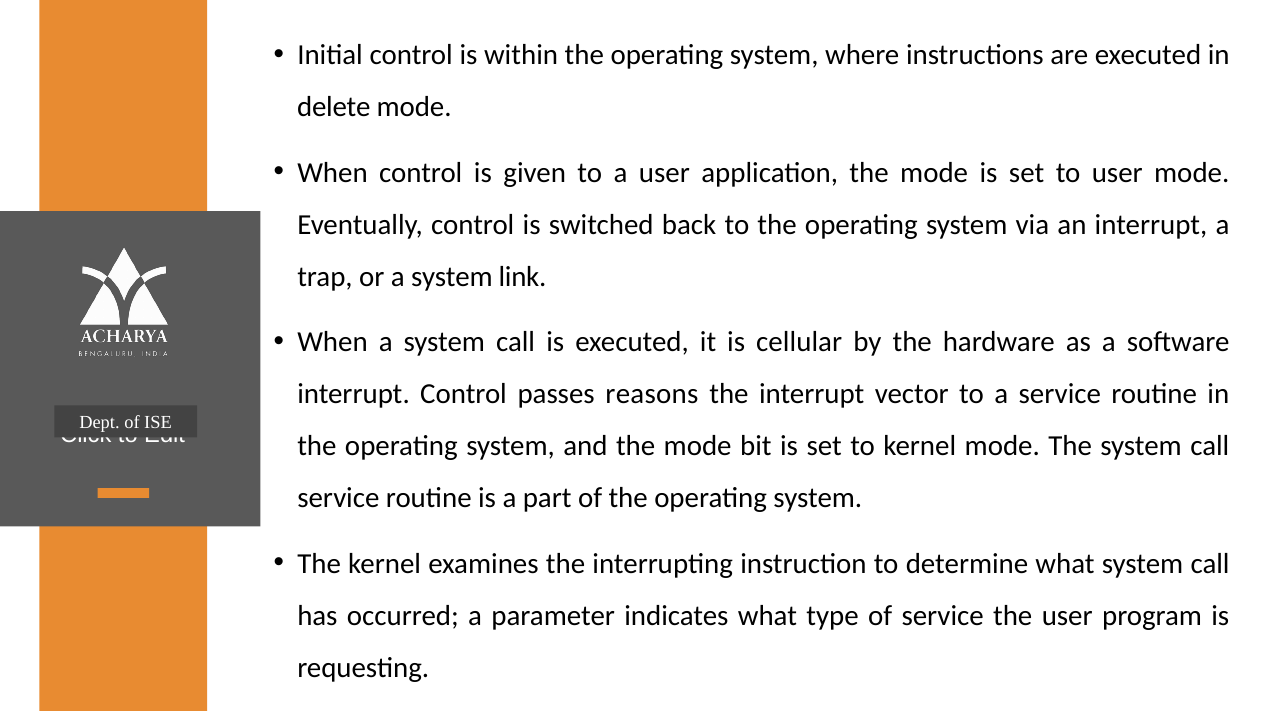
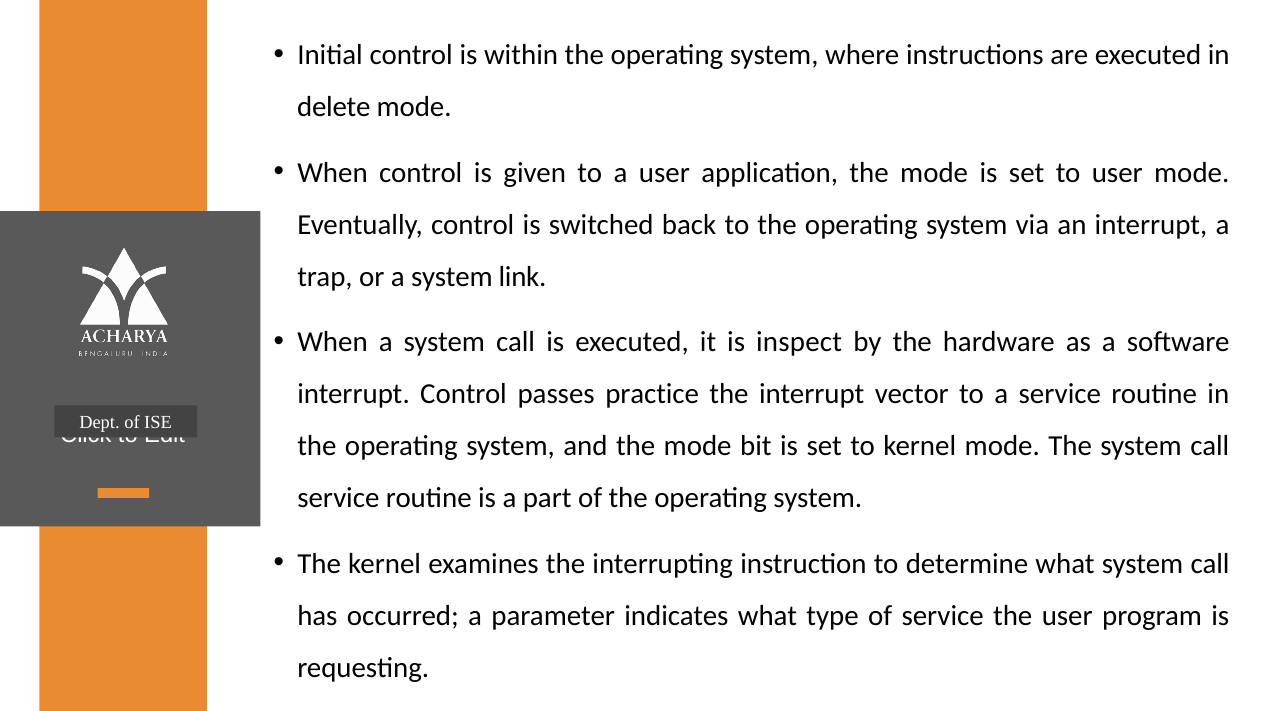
cellular: cellular -> inspect (799, 342)
reasons: reasons -> practice (652, 394)
